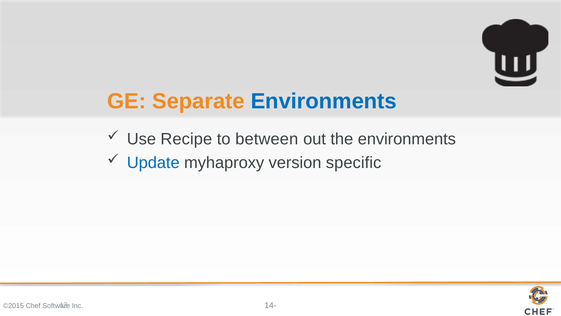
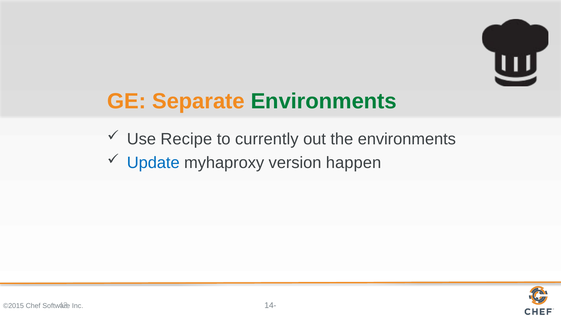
Environments colour: blue -> green (324, 101)
between: between -> currently (267, 139)
specific: specific -> happen (354, 163)
